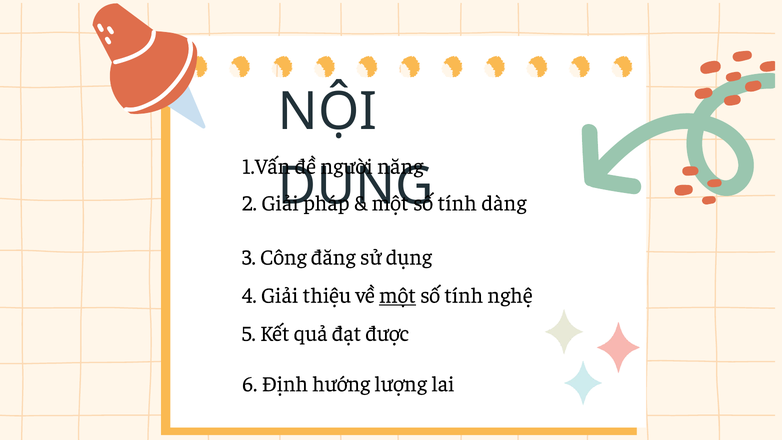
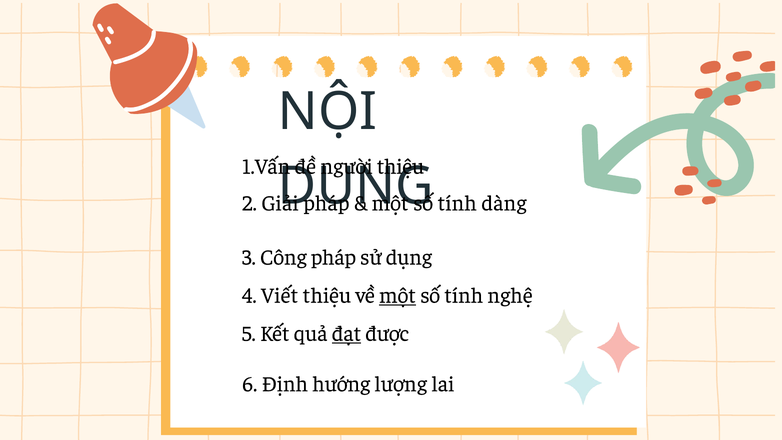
người năng: năng -> thiệu (400, 167)
Công đăng: đăng -> pháp (333, 257)
4 Giải: Giải -> Viết (280, 296)
đạt underline: none -> present (347, 334)
